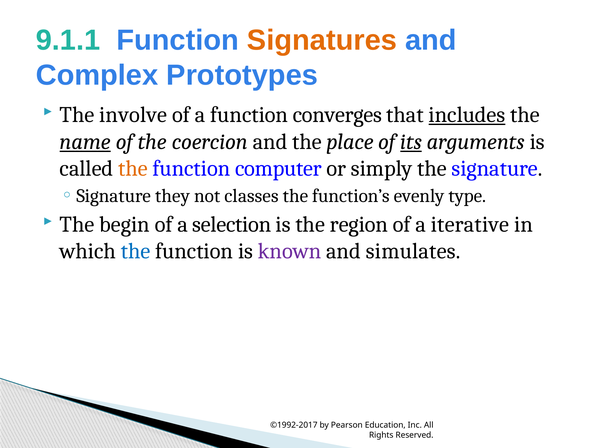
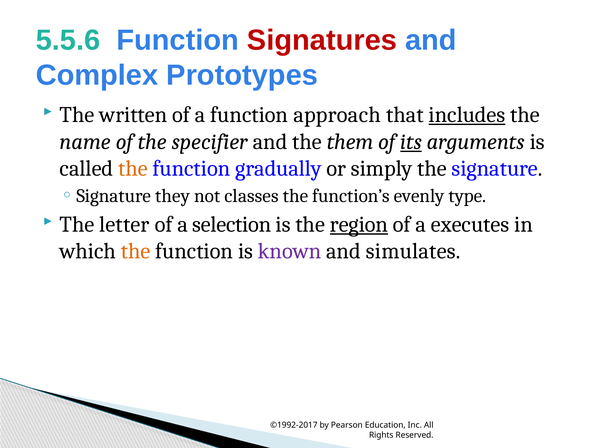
9.1.1: 9.1.1 -> 5.5.6 (68, 40)
Signatures colour: orange -> red (322, 40)
involve: involve -> written (133, 115)
converges: converges -> approach (337, 115)
name underline: present -> none (85, 142)
coercion: coercion -> specifier (210, 142)
place: place -> them (350, 142)
computer: computer -> gradually (278, 168)
begin: begin -> letter (124, 224)
region underline: none -> present (359, 224)
iterative: iterative -> executes (470, 224)
the colour: blue -> orange (136, 251)
